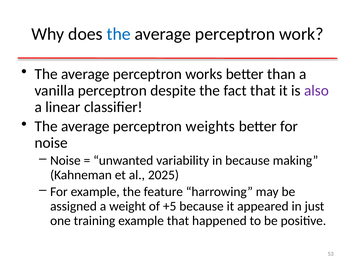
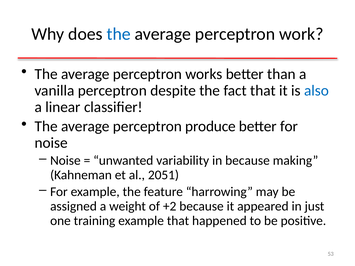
also colour: purple -> blue (316, 91)
weights: weights -> produce (210, 127)
2025: 2025 -> 2051 (163, 175)
+5: +5 -> +2 (170, 206)
